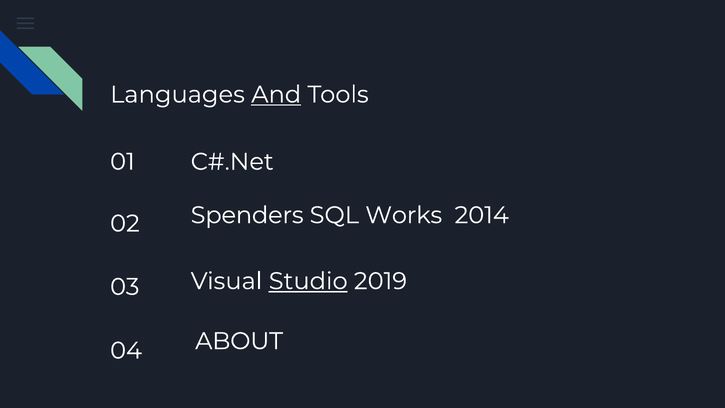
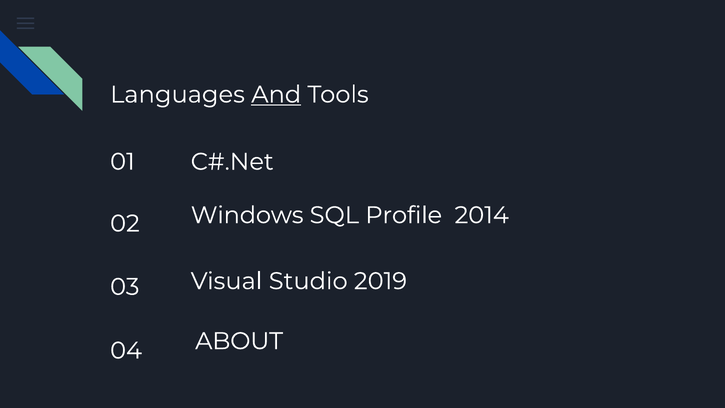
Spenders: Spenders -> Windows (247, 215)
Works: Works -> Profile (404, 215)
Studio underline: present -> none (308, 281)
